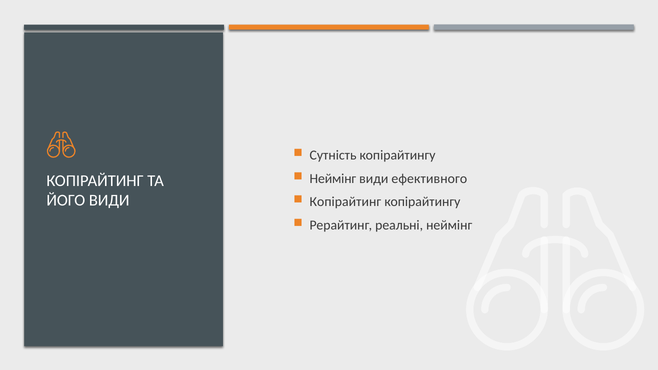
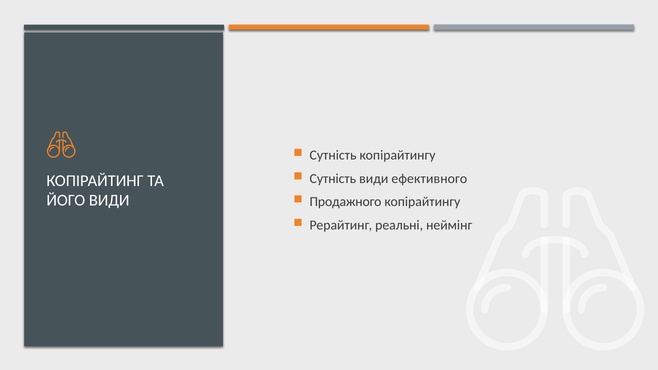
Неймінг: Неймінг -> Сутність (333, 179)
Копірайтинг: Копірайтинг -> Продажного (346, 202)
